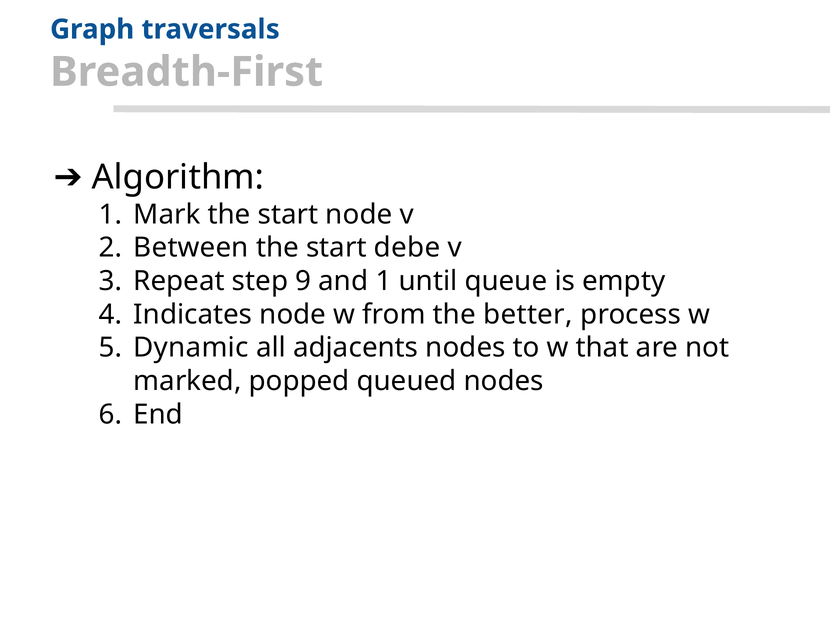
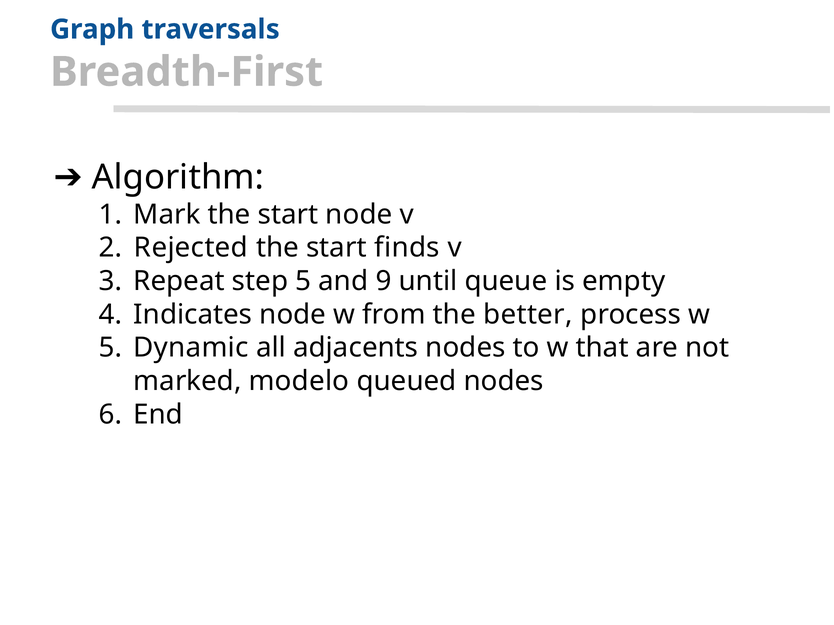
Between: Between -> Rejected (191, 248)
debe: debe -> finds (407, 248)
step 9: 9 -> 5 (303, 281)
and 1: 1 -> 9 (383, 281)
popped: popped -> modelo (299, 381)
